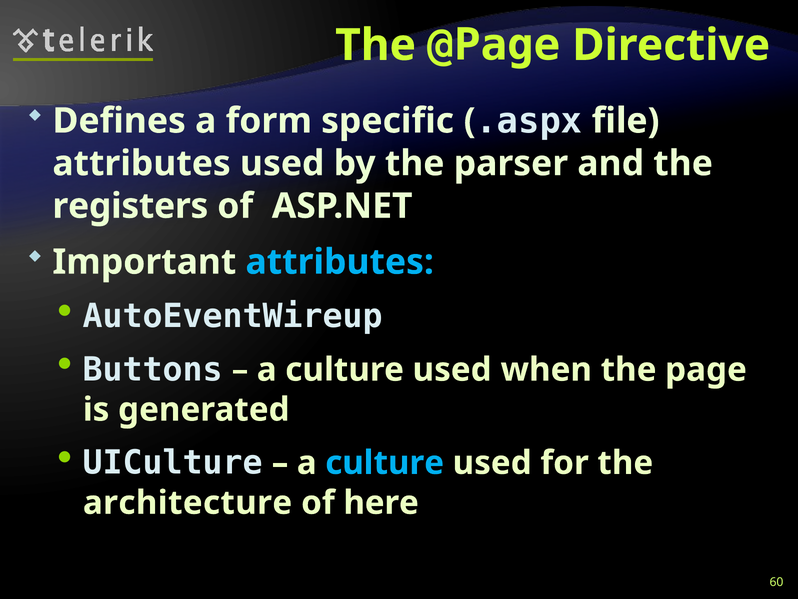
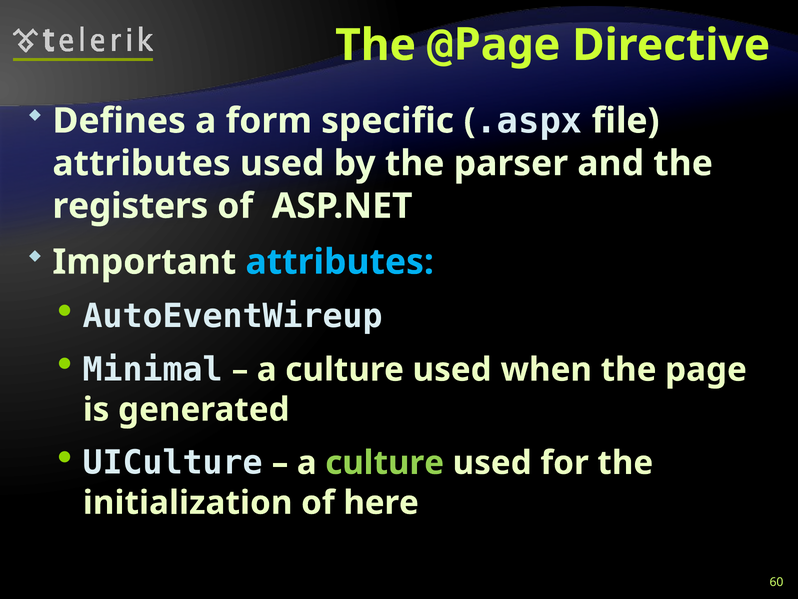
Buttons: Buttons -> Minimal (153, 369)
culture colour: light blue -> light green (385, 463)
architecture: architecture -> initialization (188, 502)
